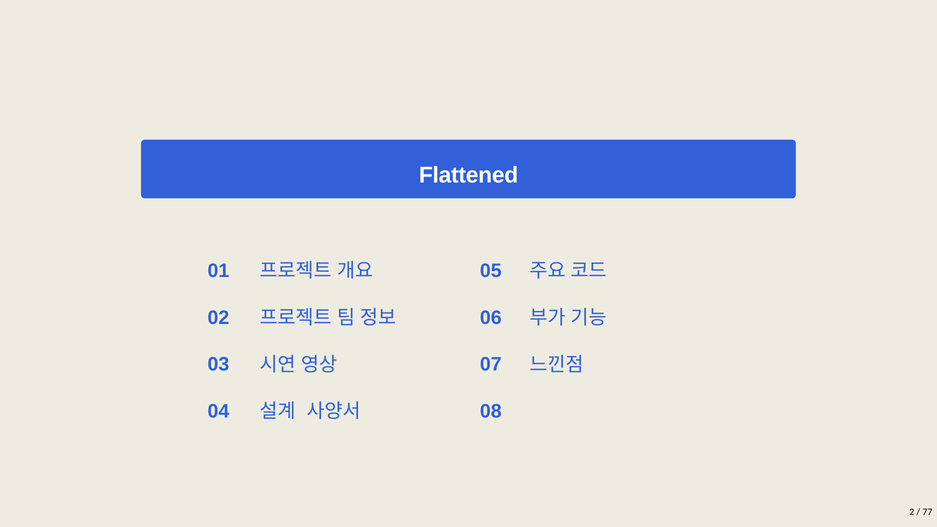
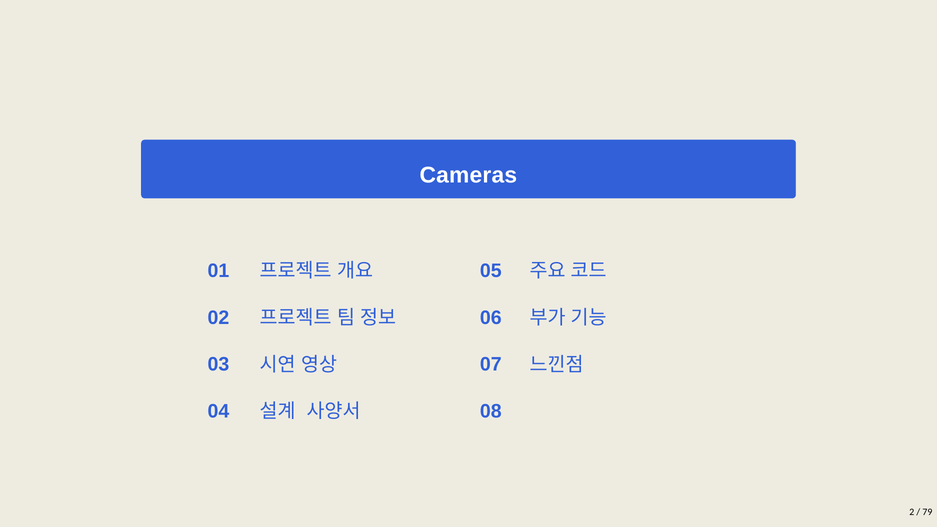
Flattened: Flattened -> Cameras (468, 175)
77: 77 -> 79 (927, 512)
